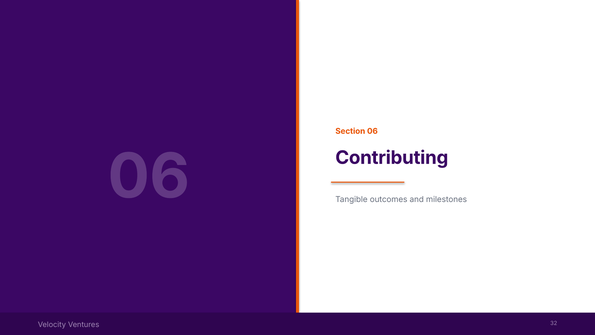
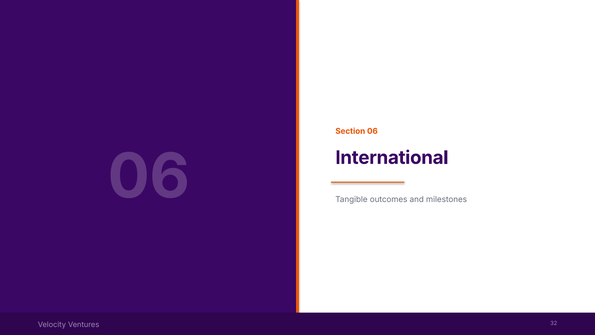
Contributing: Contributing -> International (392, 158)
